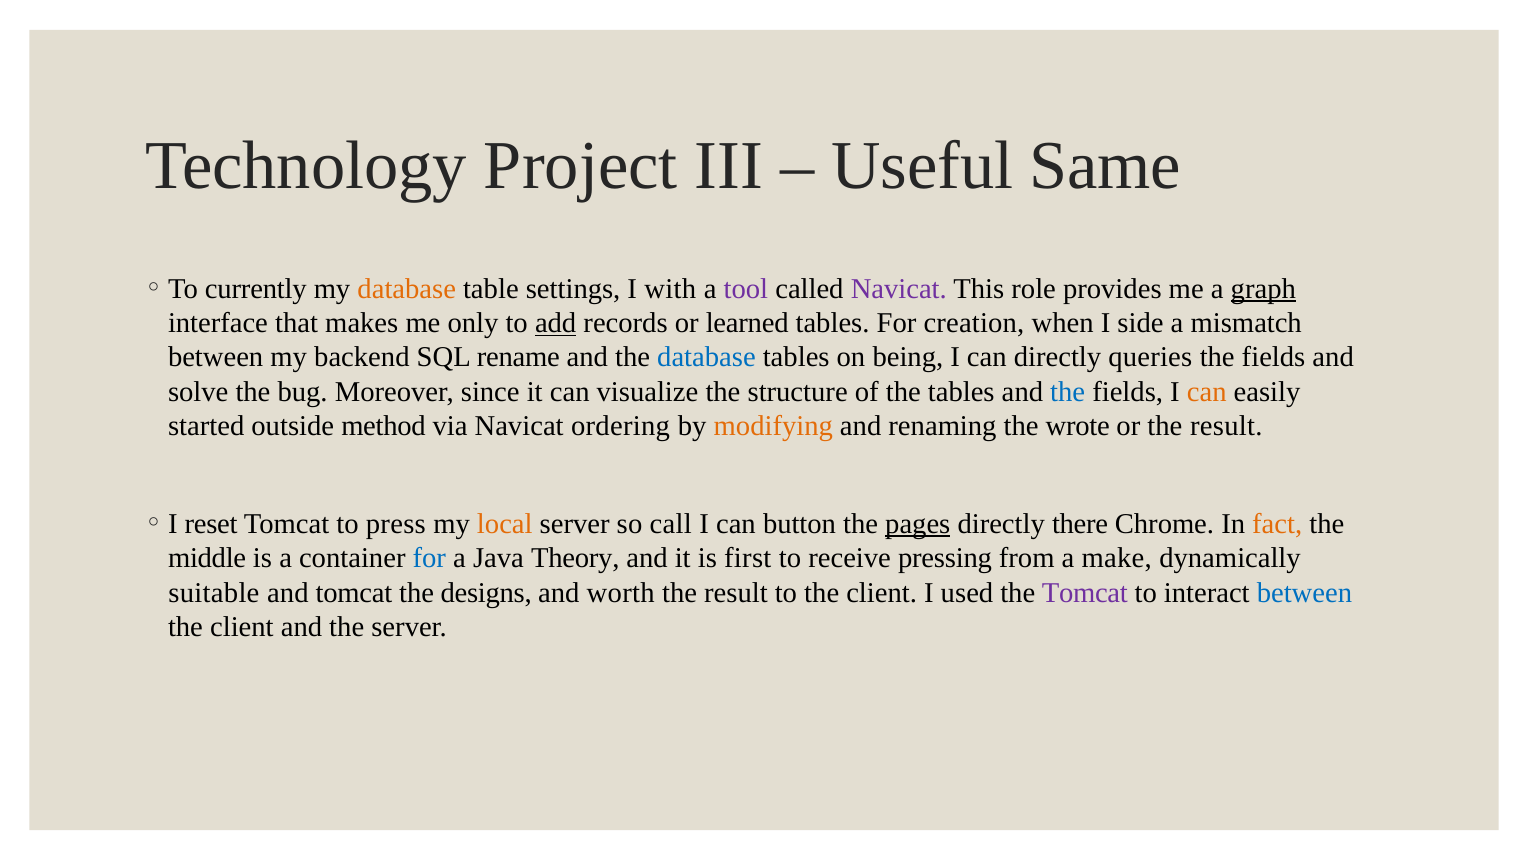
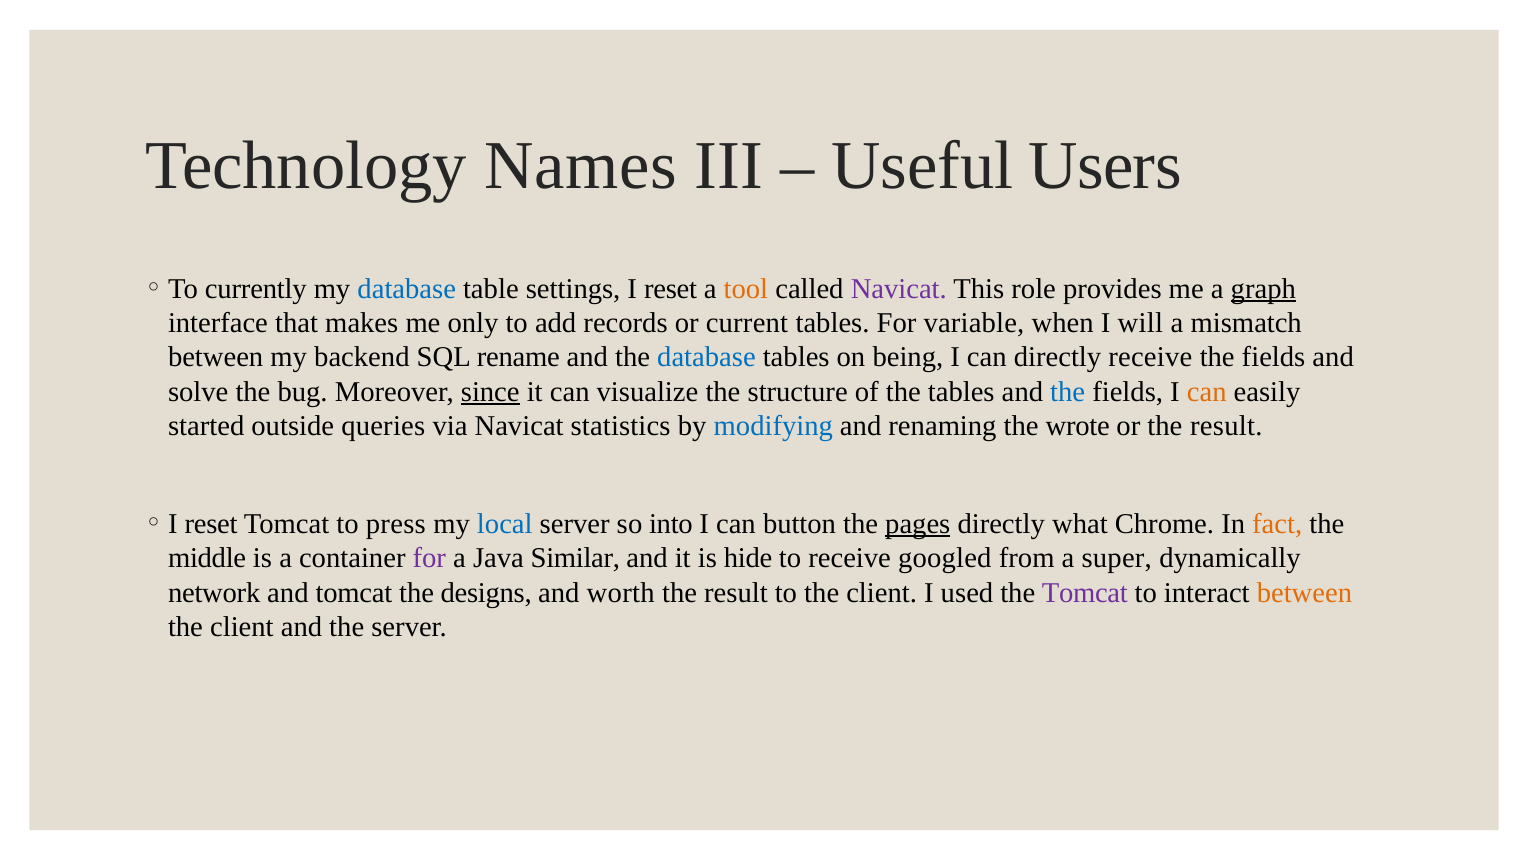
Project: Project -> Names (580, 166)
Same: Same -> Users (1105, 166)
database colour: orange -> blue (407, 289)
I with: with -> reset (671, 289)
tool colour: purple -> orange (746, 289)
add underline: present -> none (556, 323)
learned: learned -> current (747, 323)
creation: creation -> variable (974, 323)
side: side -> will (1140, 323)
directly queries: queries -> receive (1150, 357)
since underline: none -> present (490, 392)
method: method -> queries (383, 426)
ordering: ordering -> statistics (621, 426)
modifying colour: orange -> blue (773, 426)
local colour: orange -> blue (505, 523)
call: call -> into (671, 523)
there: there -> what (1080, 523)
for colour: blue -> purple (429, 558)
Theory: Theory -> Similar (575, 558)
first: first -> hide (748, 558)
pressing: pressing -> googled (945, 558)
make: make -> super (1117, 558)
suitable: suitable -> network (214, 592)
between colour: blue -> orange (1304, 592)
